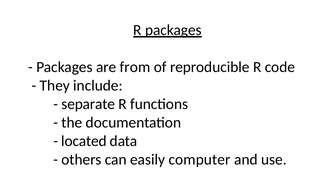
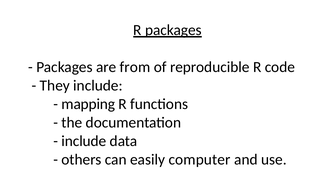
separate: separate -> mapping (88, 104)
located: located -> include (84, 141)
